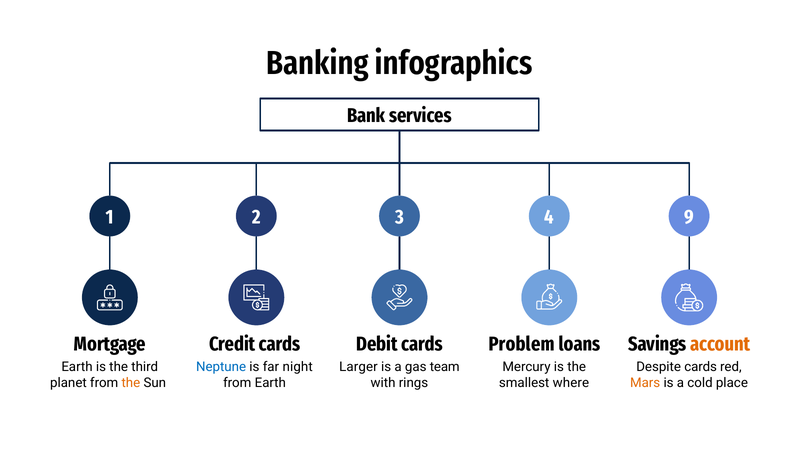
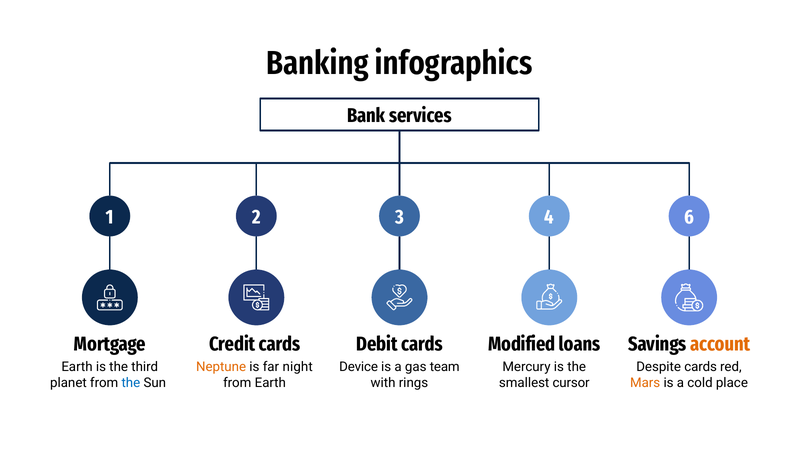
9: 9 -> 6 (689, 218)
Problem: Problem -> Modified (522, 344)
Neptune colour: blue -> orange (221, 367)
Larger: Larger -> Device (359, 367)
the colour: orange -> blue (131, 383)
where: where -> cursor (571, 383)
